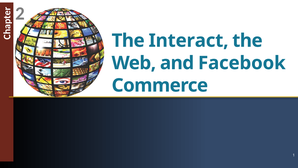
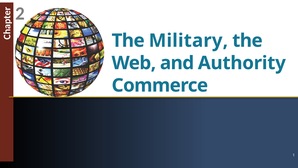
Interact: Interact -> Military (188, 41)
Facebook: Facebook -> Authority (242, 63)
